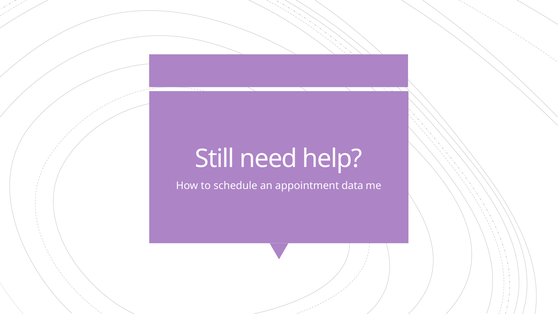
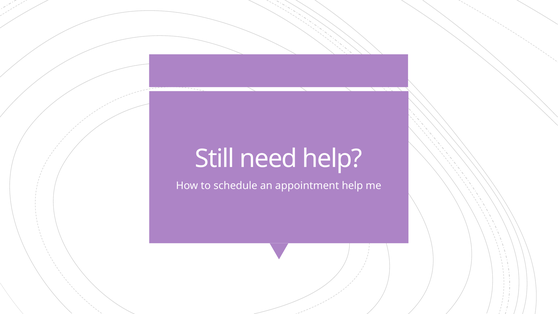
appointment data: data -> help (352, 186)
